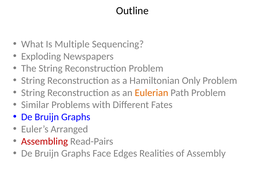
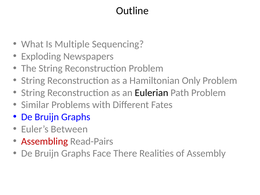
Eulerian colour: orange -> black (152, 93)
Arranged: Arranged -> Between (69, 129)
Edges: Edges -> There (125, 153)
